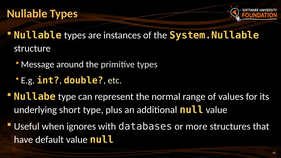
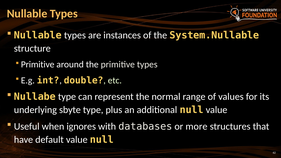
Message: Message -> Primitive (38, 65)
short: short -> sbyte (70, 110)
